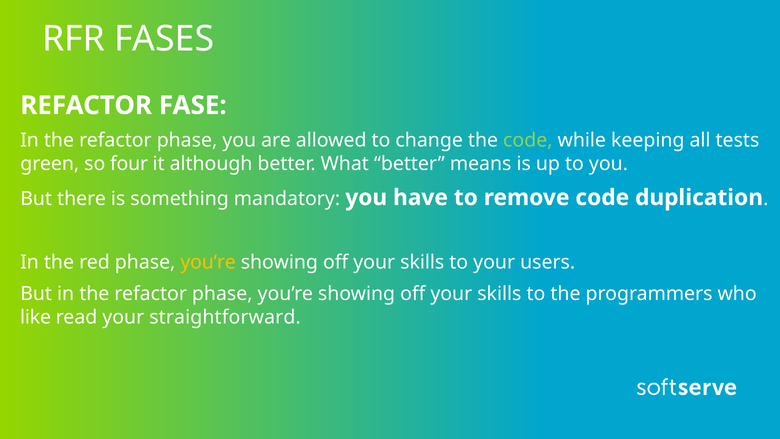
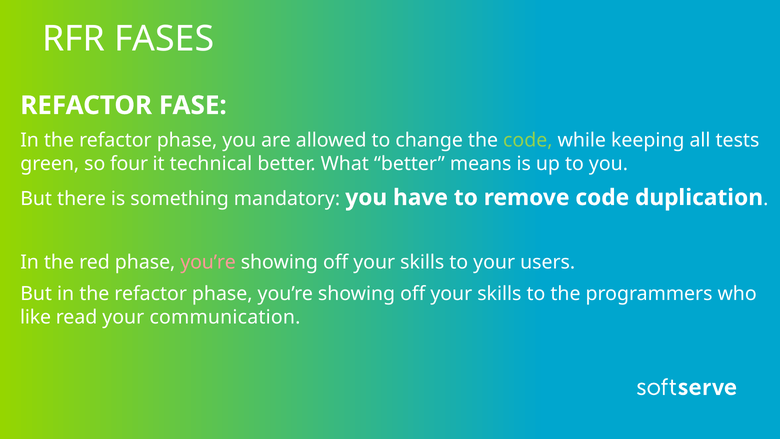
although: although -> technical (211, 164)
you’re colour: yellow -> pink (208, 262)
straightforward: straightforward -> communication (225, 317)
